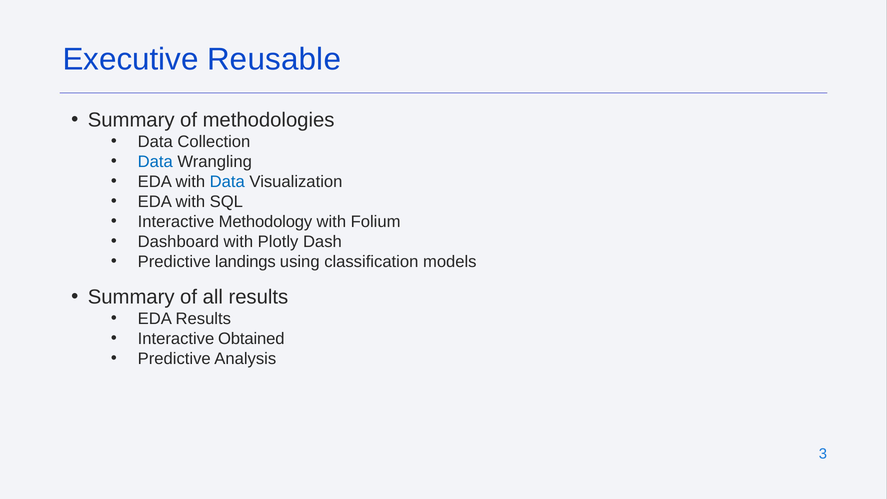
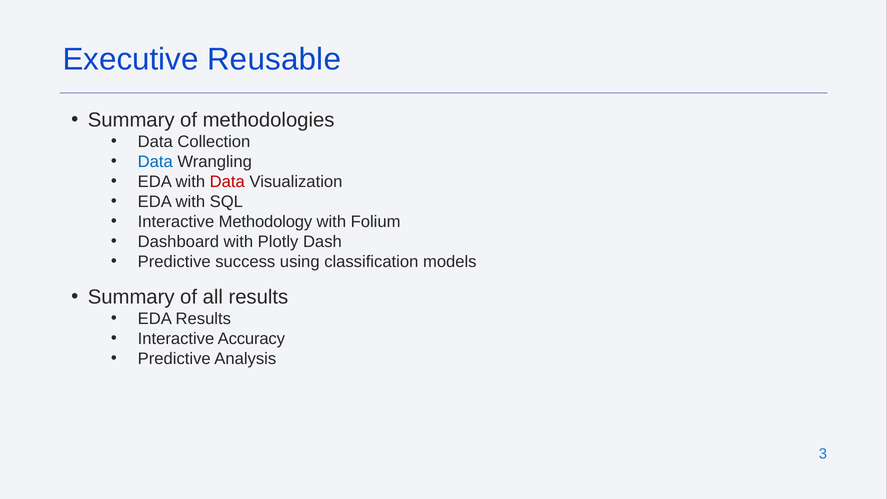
Data colour: blue -> red (227, 182)
landings: landings -> success (245, 262)
Obtained: Obtained -> Accuracy (251, 339)
